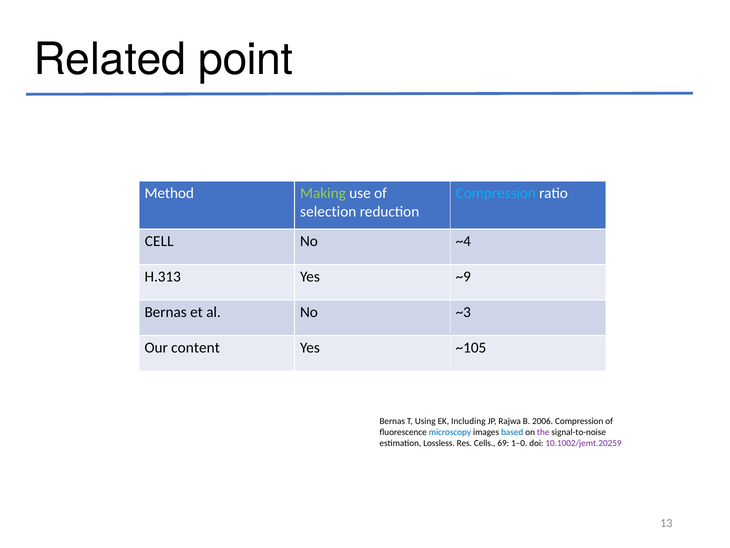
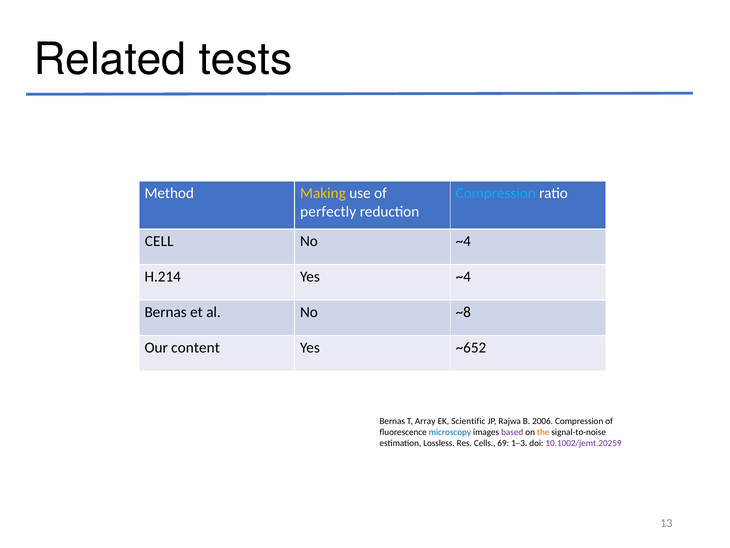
point: point -> tests (246, 59)
Making colour: light green -> yellow (323, 193)
selection: selection -> perfectly (328, 211)
H.313: H.313 -> H.214 (163, 276)
Yes ~9: ~9 -> ~4 (463, 276)
~3: ~3 -> ~8 (463, 312)
~105: ~105 -> ~652 (471, 347)
Using: Using -> Array (425, 421)
Including: Including -> Scientific (468, 421)
based colour: blue -> purple (512, 432)
the colour: purple -> orange (543, 432)
1–0: 1–0 -> 1–3 (519, 443)
